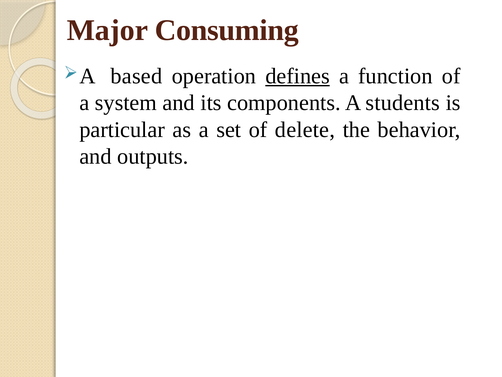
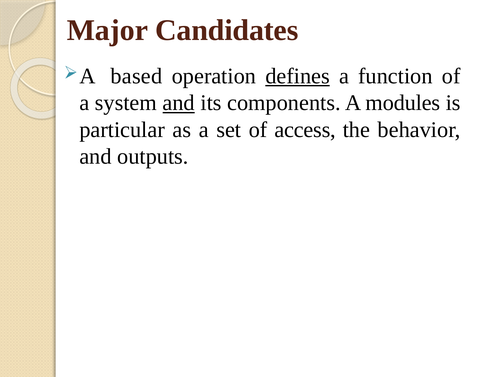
Consuming: Consuming -> Candidates (227, 30)
and underline: none -> present (179, 103)
students: students -> modules (403, 103)
delete: delete -> access (305, 130)
